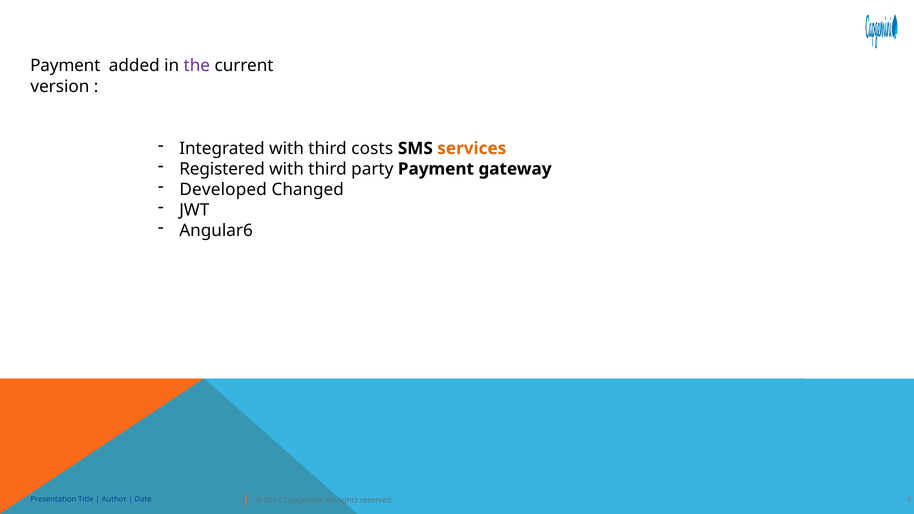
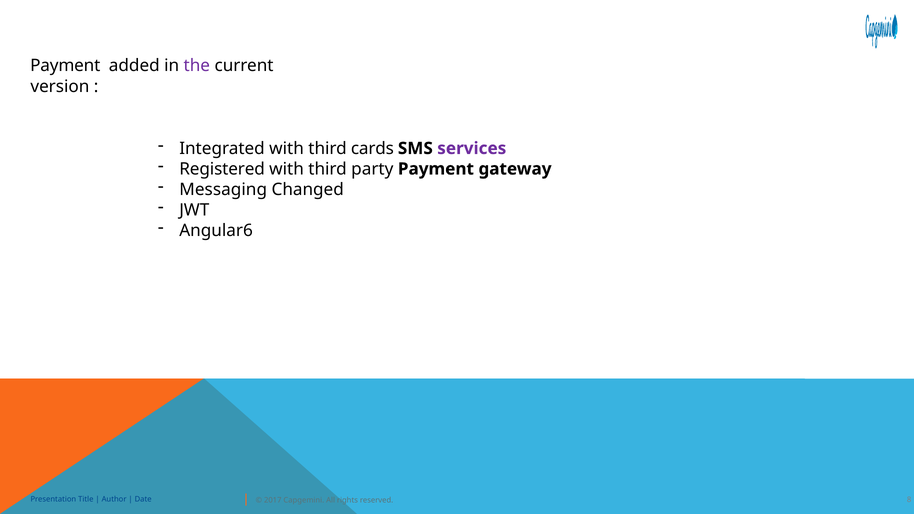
costs: costs -> cards (372, 148)
services colour: orange -> purple (472, 148)
Developed: Developed -> Messaging (223, 190)
